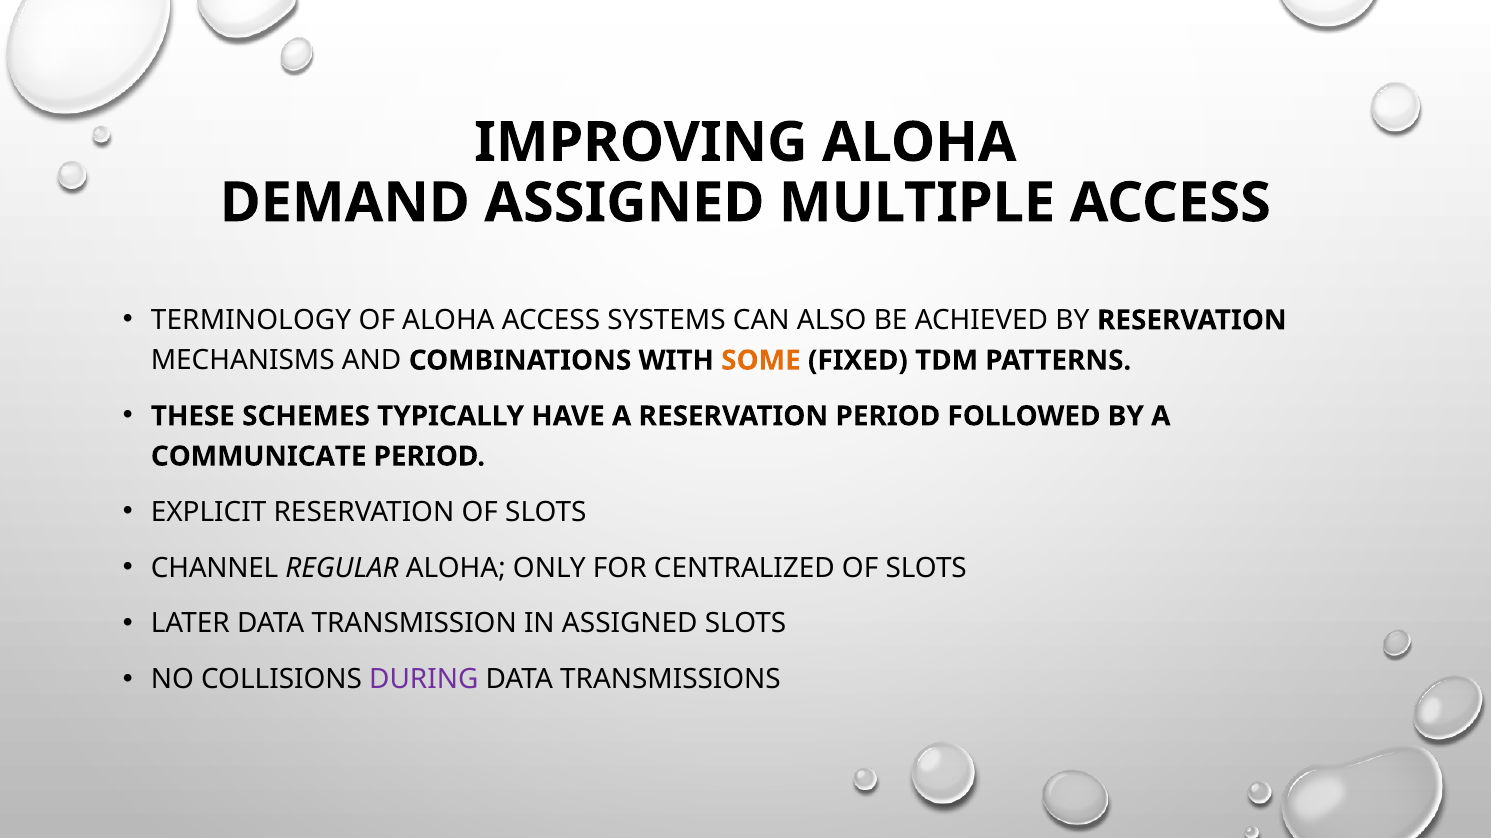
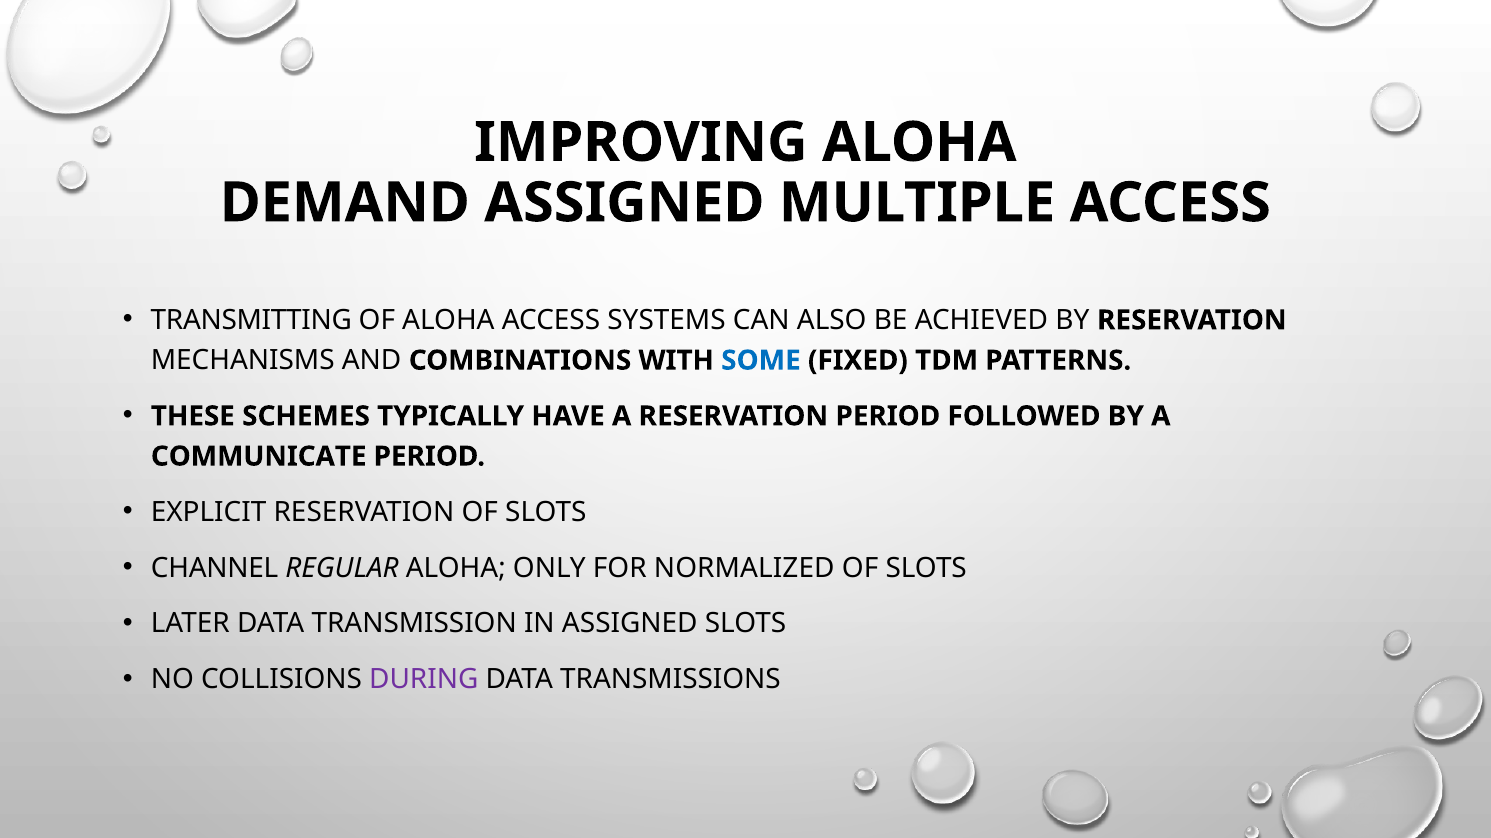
TERMINOLOGY: TERMINOLOGY -> TRANSMITTING (251, 320)
SOME colour: orange -> blue (761, 361)
CENTRALIZED: CENTRALIZED -> NORMALIZED (744, 568)
